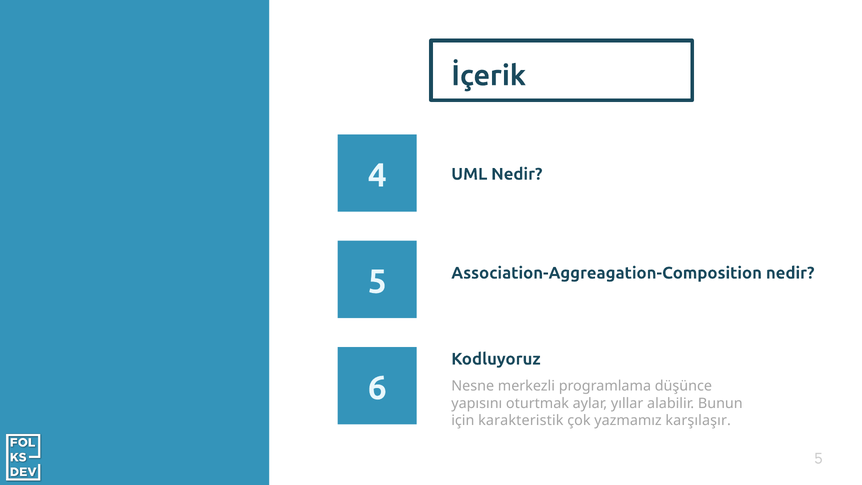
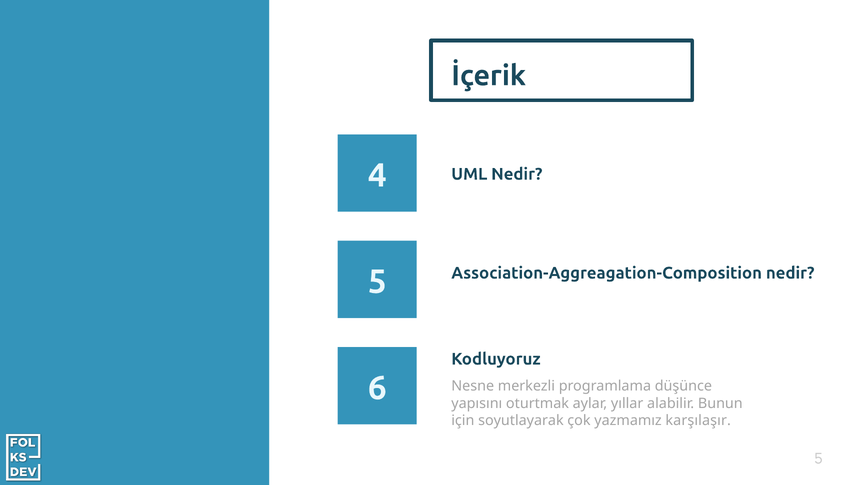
karakteristik: karakteristik -> soyutlayarak (521, 421)
